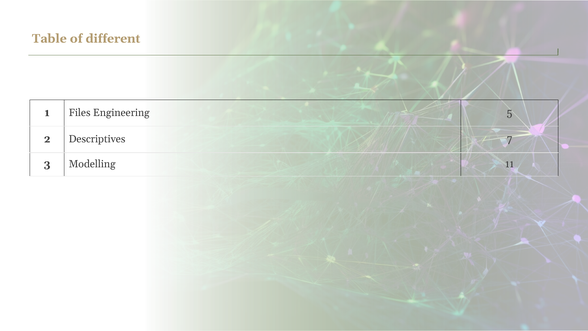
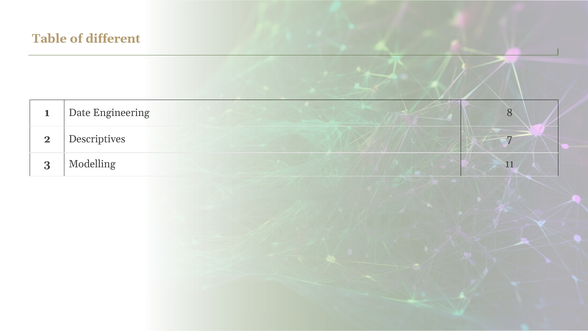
Files: Files -> Date (80, 113)
5: 5 -> 8 (510, 113)
